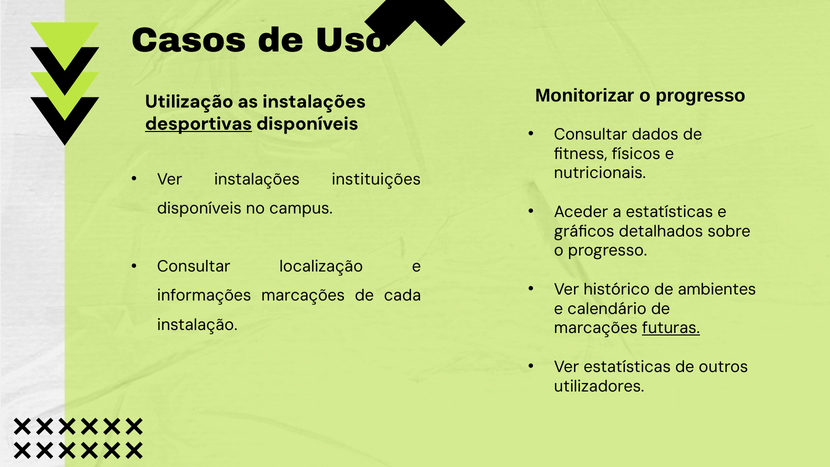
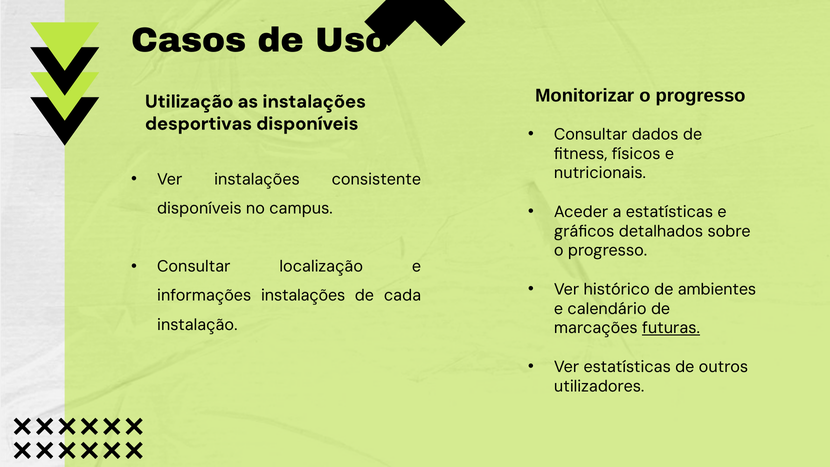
desportivas underline: present -> none (199, 124)
instituições: instituições -> consistente (376, 179)
informações marcações: marcações -> instalações (303, 296)
